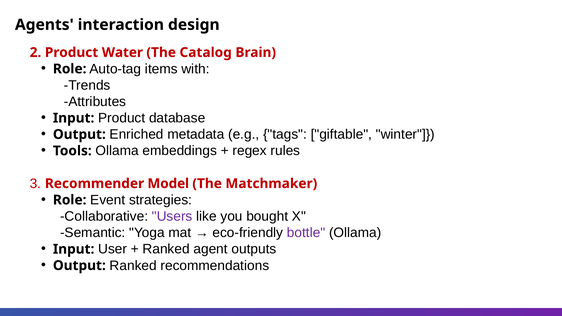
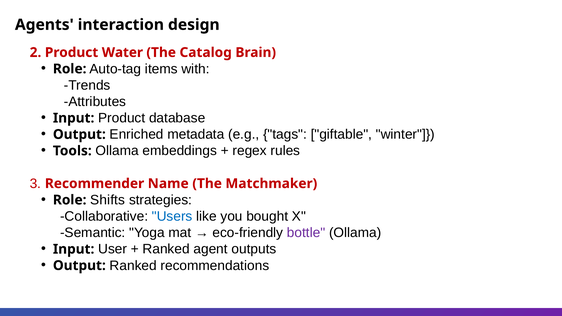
Model: Model -> Name (168, 184)
Event: Event -> Shifts (108, 200)
Users colour: purple -> blue (172, 216)
